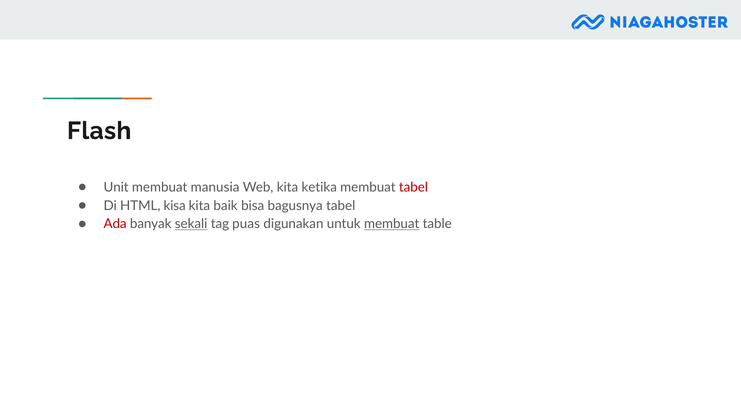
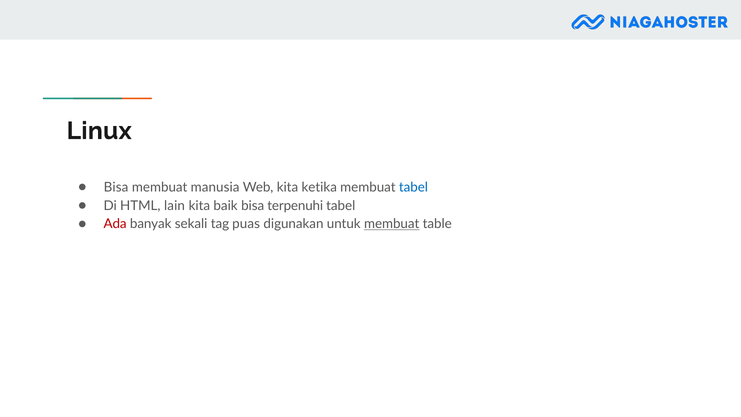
Flash: Flash -> Linux (99, 131)
Unit: Unit -> Bisa (116, 187)
tabel colour: red -> blue (413, 187)
kisa: kisa -> lain (175, 206)
bagusnya: bagusnya -> terpenuhi (295, 206)
sekali underline: present -> none (191, 224)
